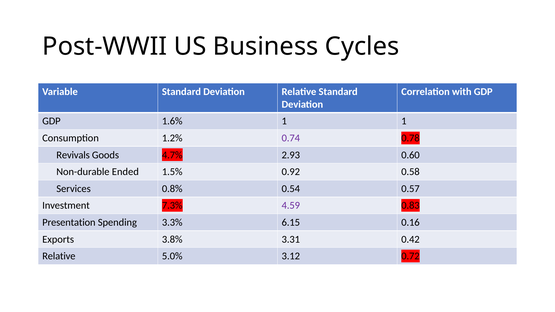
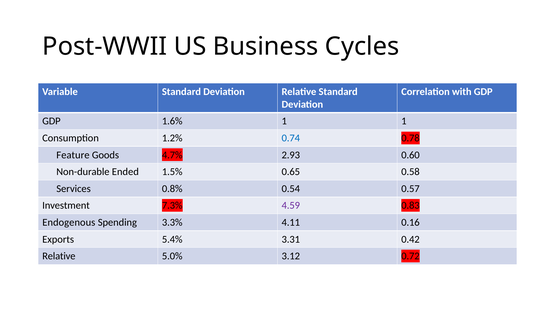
0.74 colour: purple -> blue (291, 138)
Revivals: Revivals -> Feature (73, 155)
0.92: 0.92 -> 0.65 (291, 172)
Presentation: Presentation -> Endogenous (69, 223)
6.15: 6.15 -> 4.11 (291, 223)
3.8%: 3.8% -> 5.4% (172, 239)
